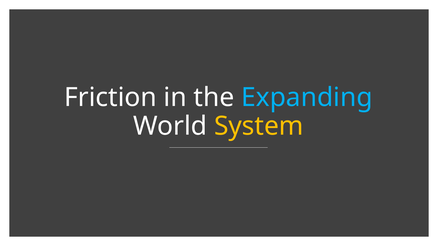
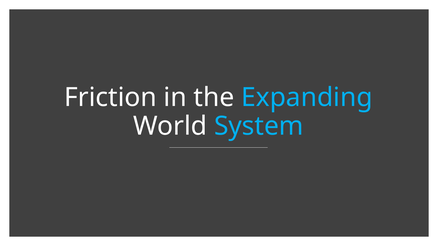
System colour: yellow -> light blue (259, 126)
